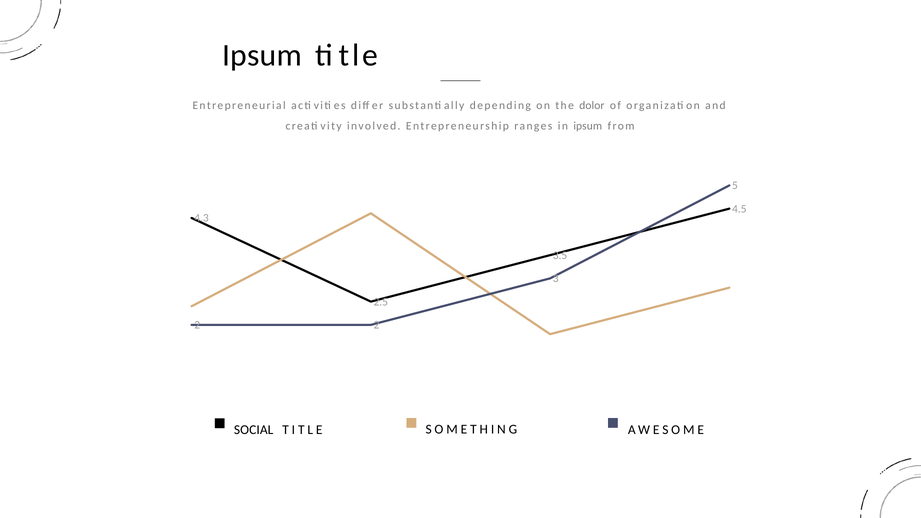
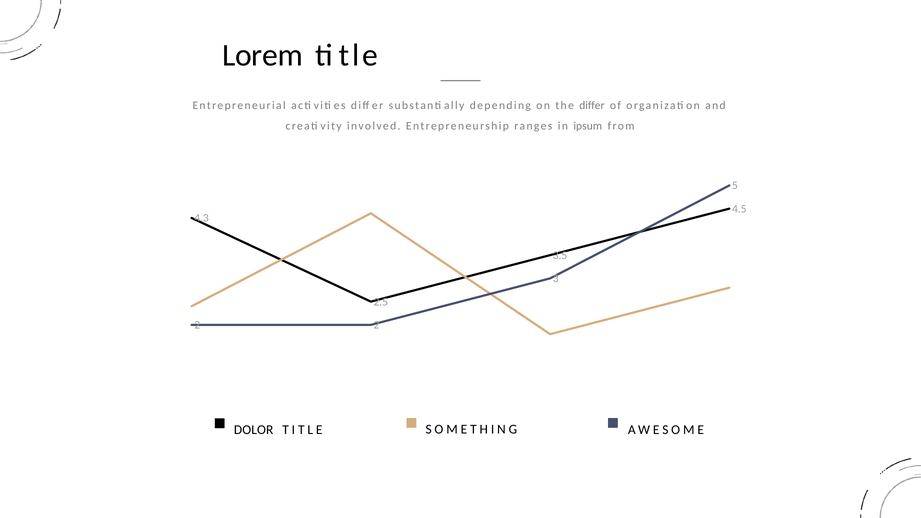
Ipsum: Ipsum -> Lorem (262, 55)
the dolor: dolor -> differ (592, 105)
SOCIAL: SOCIAL -> DOLOR (254, 430)
